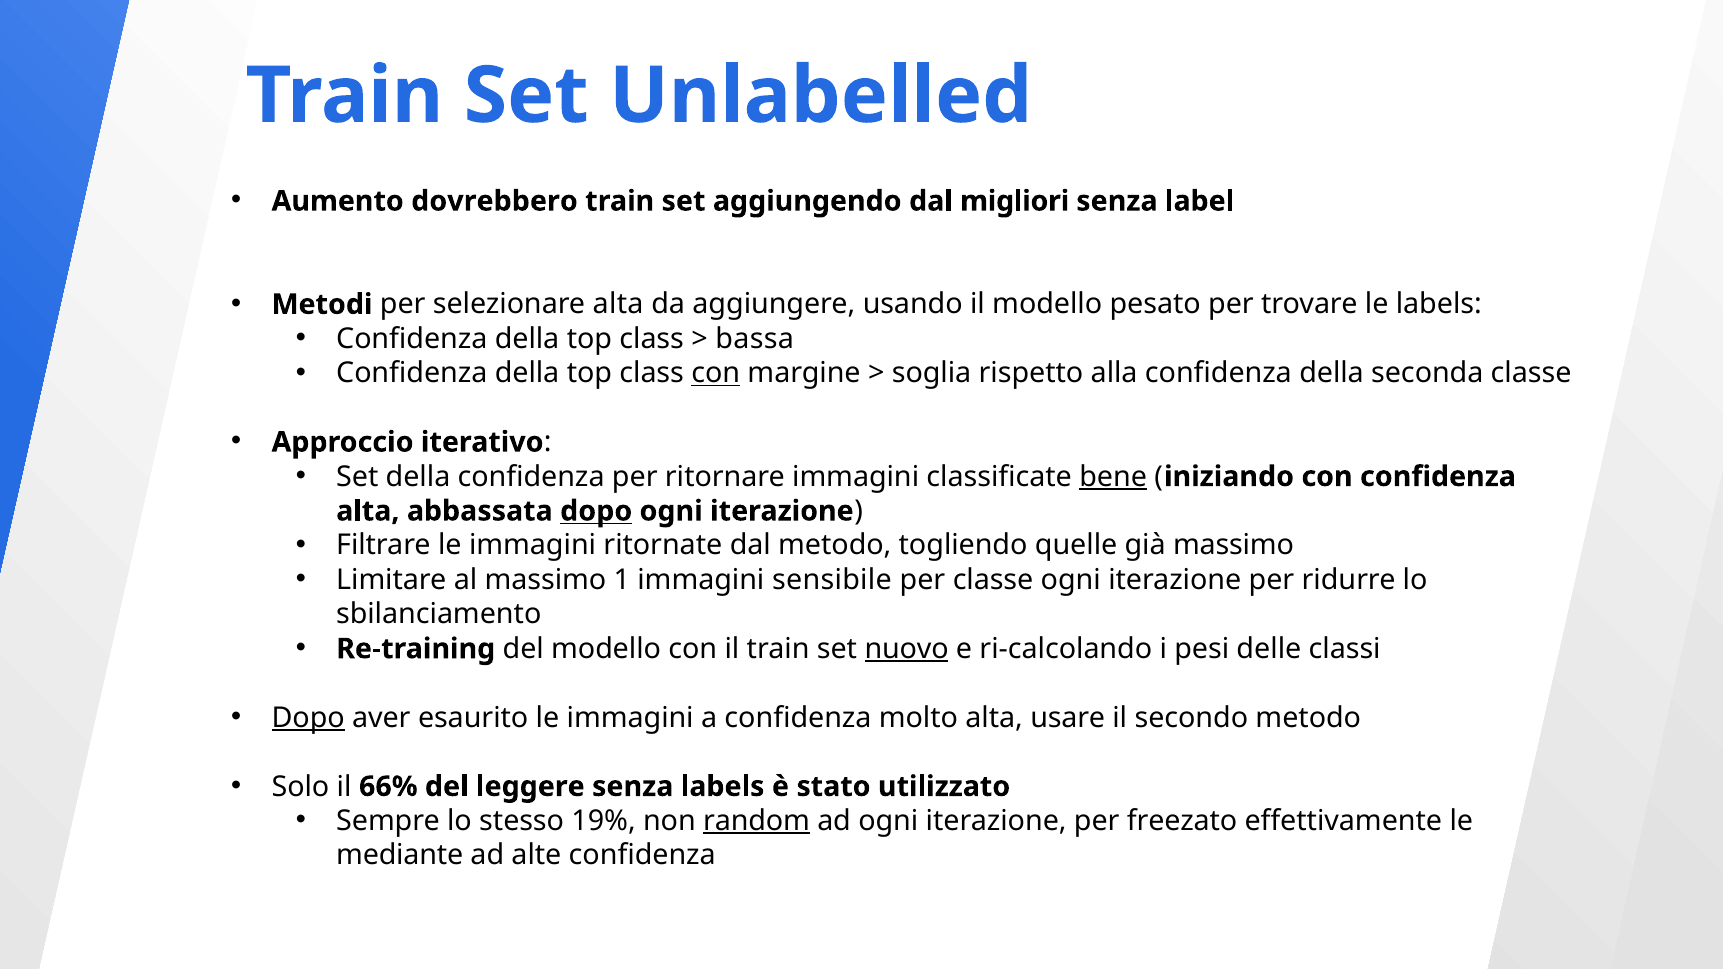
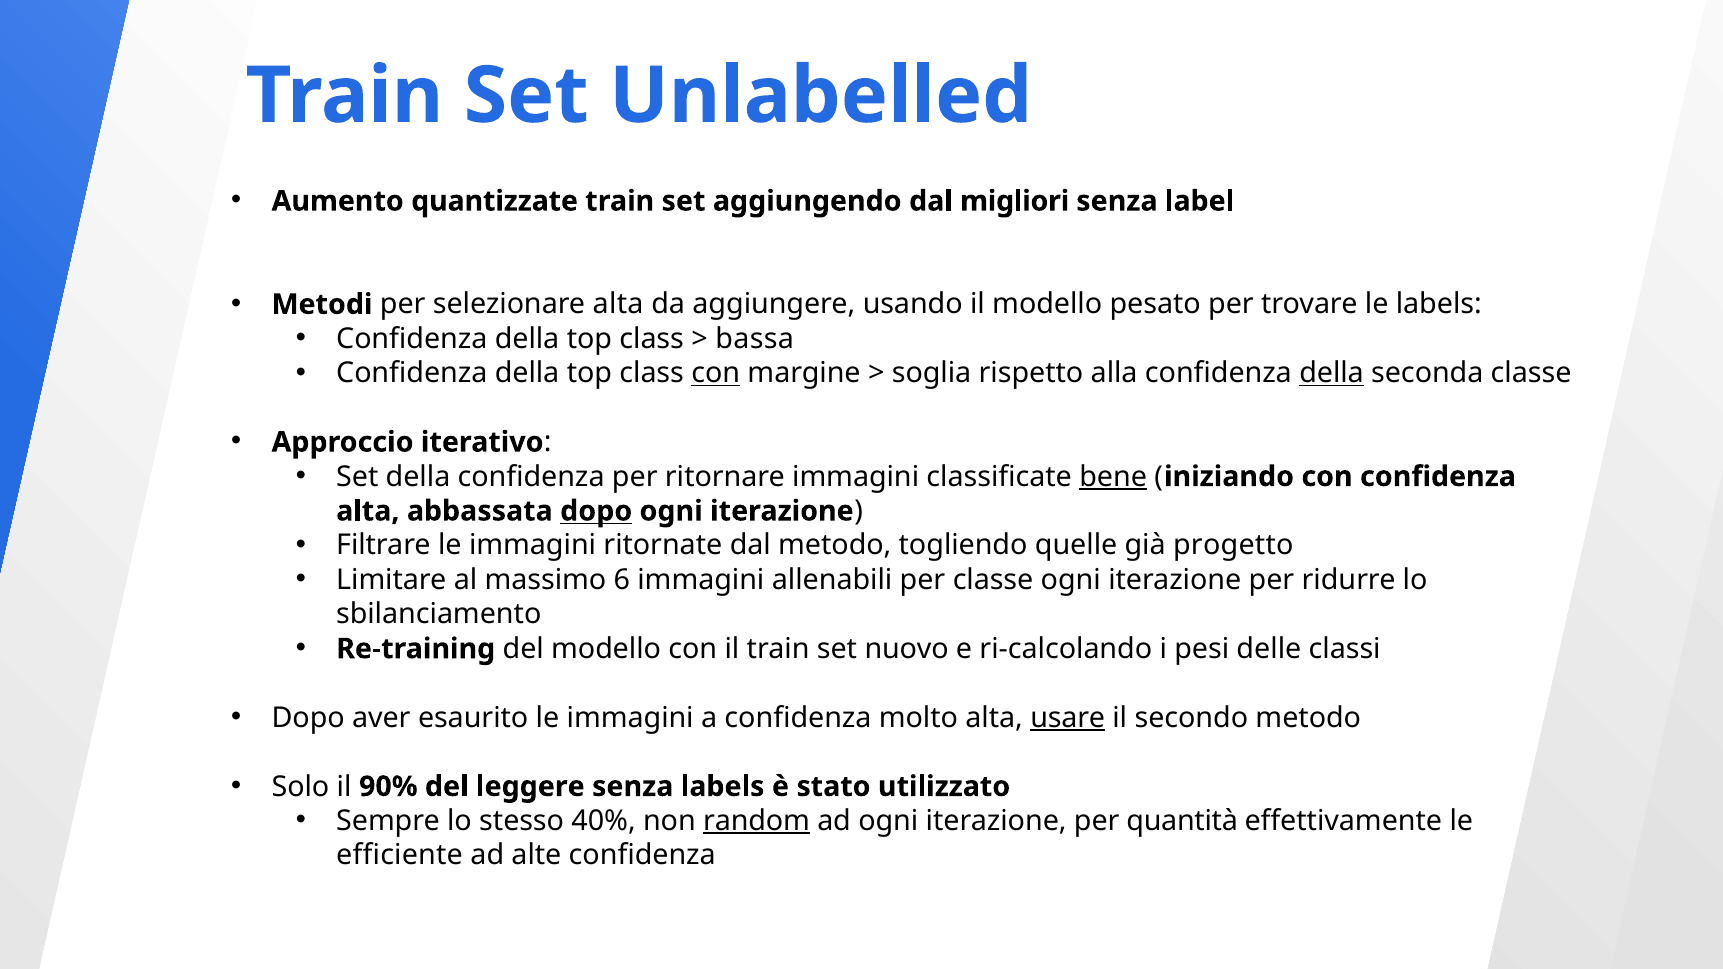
dovrebbero: dovrebbero -> quantizzate (495, 201)
della underline: none -> present (1332, 373)
già massimo: massimo -> progetto (1233, 546)
1: 1 -> 6 (622, 580)
sensibile: sensibile -> allenabili (832, 580)
nuovo underline: present -> none (907, 649)
Dopo underline: present -> none (308, 718)
usare underline: none -> present (1068, 718)
66%: 66% -> 90% (388, 787)
19%: 19% -> 40% (604, 821)
freezato: freezato -> quantità (1182, 821)
mediante: mediante -> efficiente (400, 856)
